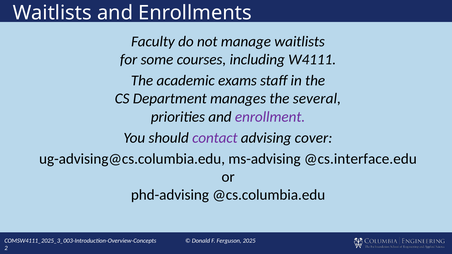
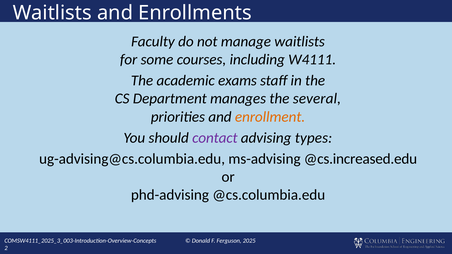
enrollment colour: purple -> orange (270, 117)
cover: cover -> types (314, 138)
@cs.interface.edu: @cs.interface.edu -> @cs.increased.edu (361, 159)
